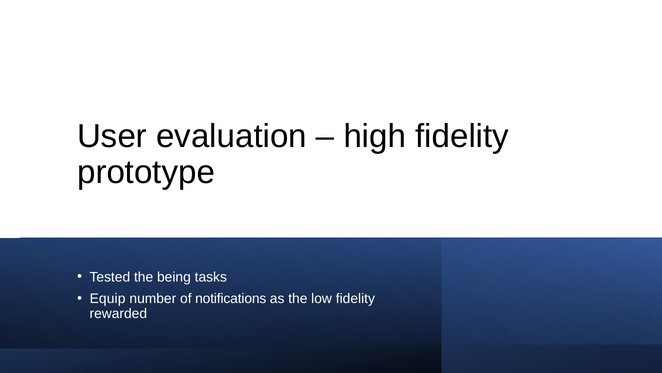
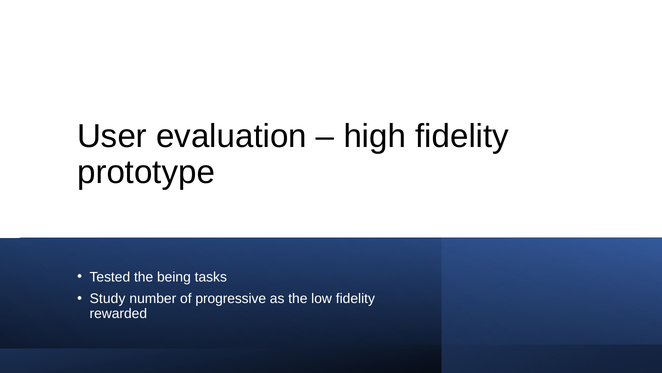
Equip: Equip -> Study (108, 298)
notifications: notifications -> progressive (231, 298)
